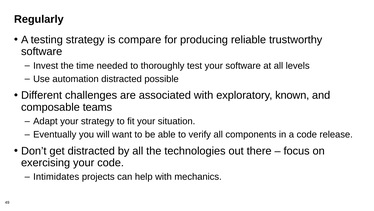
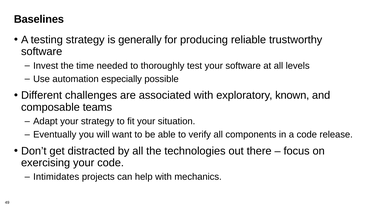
Regularly: Regularly -> Baselines (39, 19)
compare: compare -> generally (140, 40)
automation distracted: distracted -> especially (122, 79)
